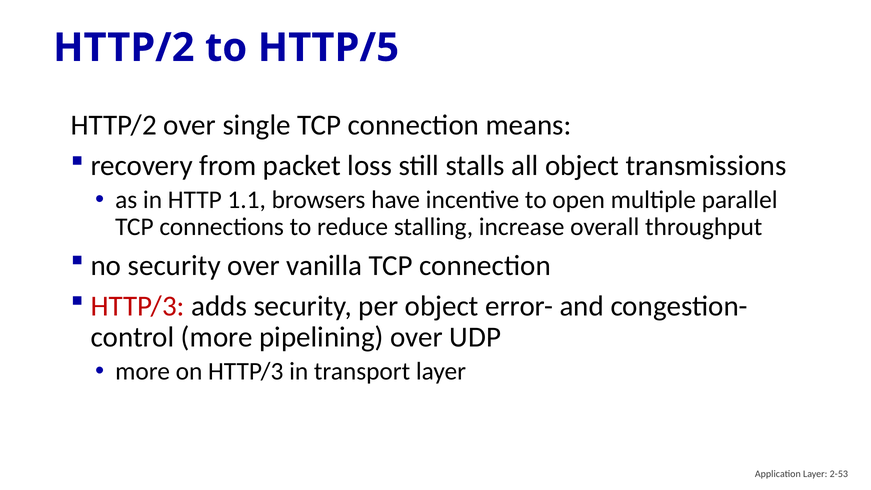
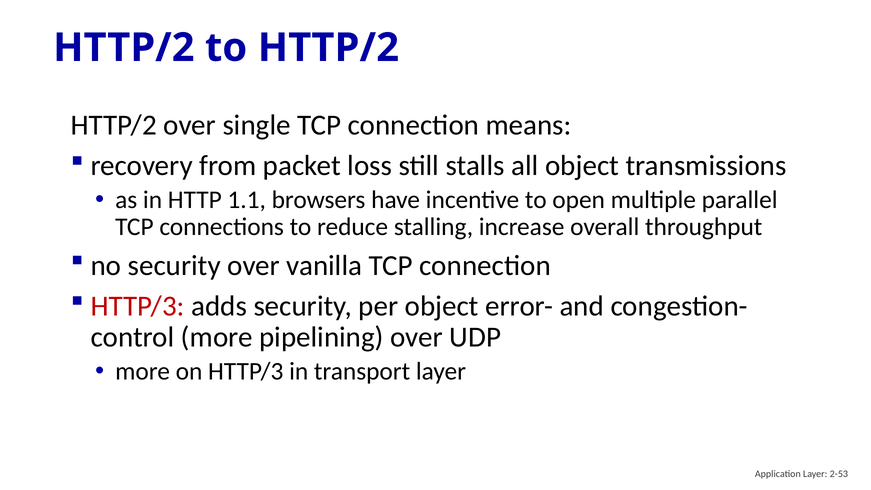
to HTTP/5: HTTP/5 -> HTTP/2 (328, 48)
